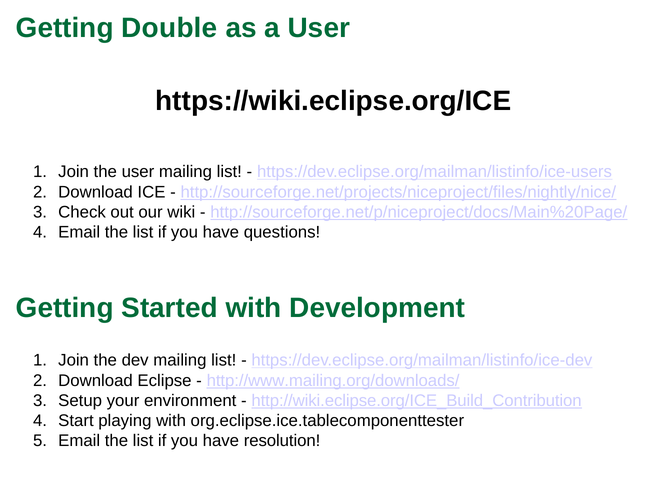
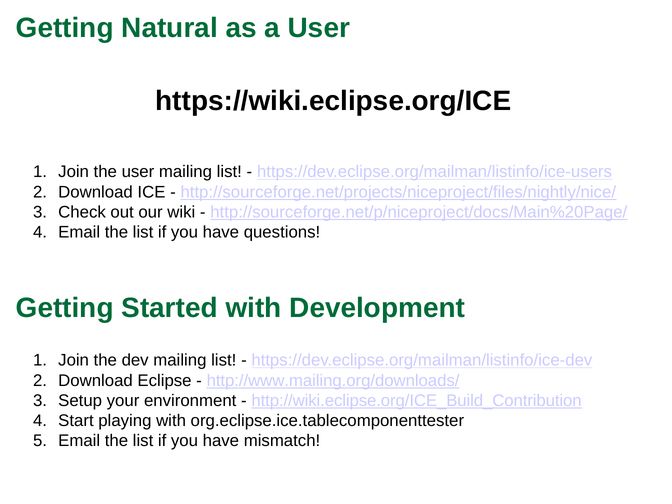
Double: Double -> Natural (170, 28)
resolution: resolution -> mismatch (282, 441)
